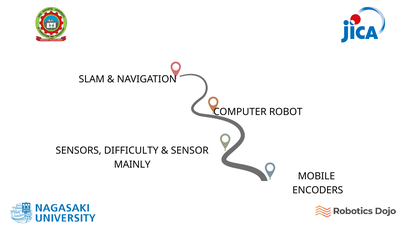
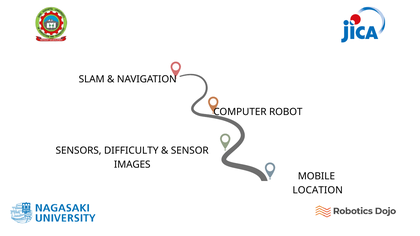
MAINLY: MAINLY -> IMAGES (132, 165)
ENCODERS: ENCODERS -> LOCATION (318, 190)
